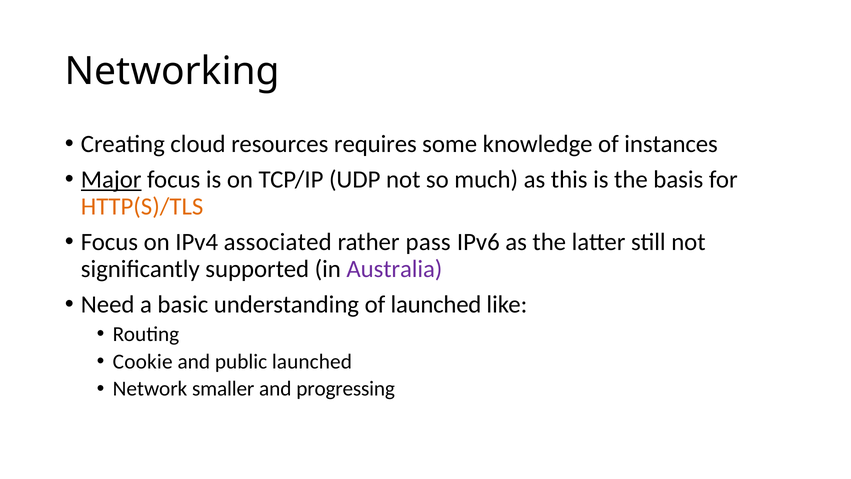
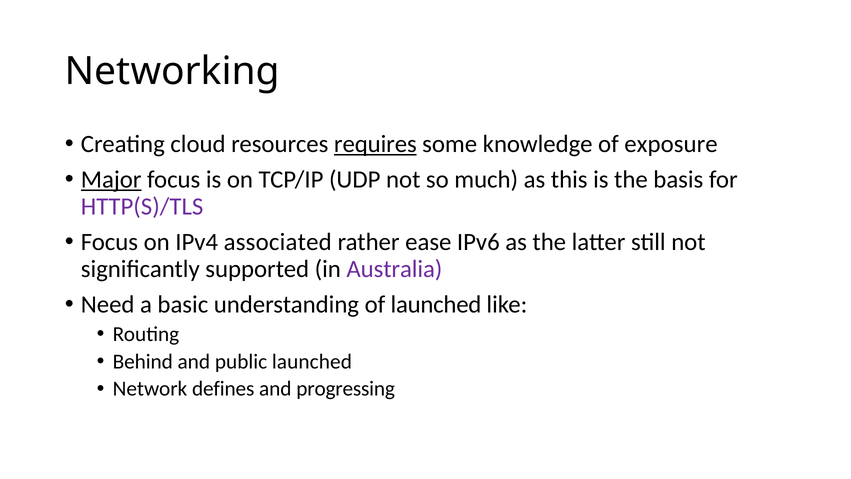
requires underline: none -> present (375, 144)
instances: instances -> exposure (671, 144)
HTTP(S)/TLS colour: orange -> purple (142, 206)
pass: pass -> ease (428, 242)
Cookie: Cookie -> Behind (143, 361)
smaller: smaller -> defines (223, 389)
